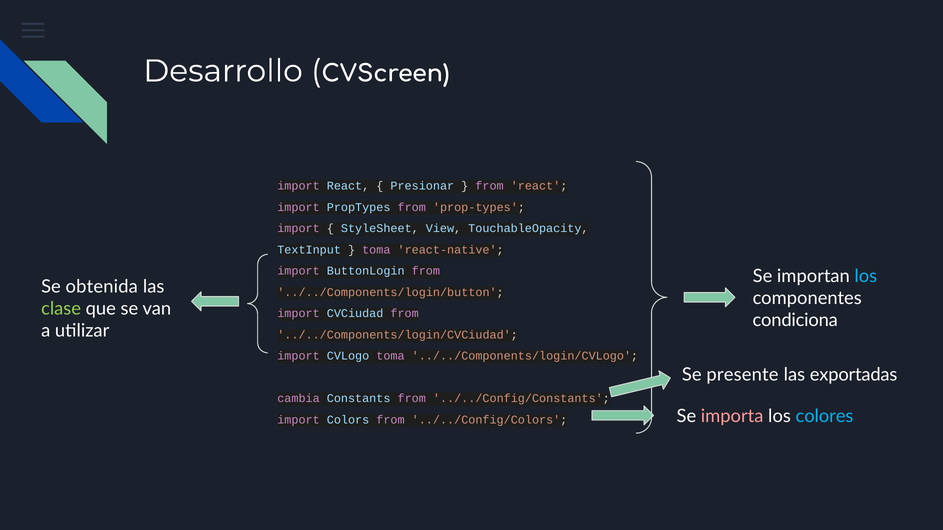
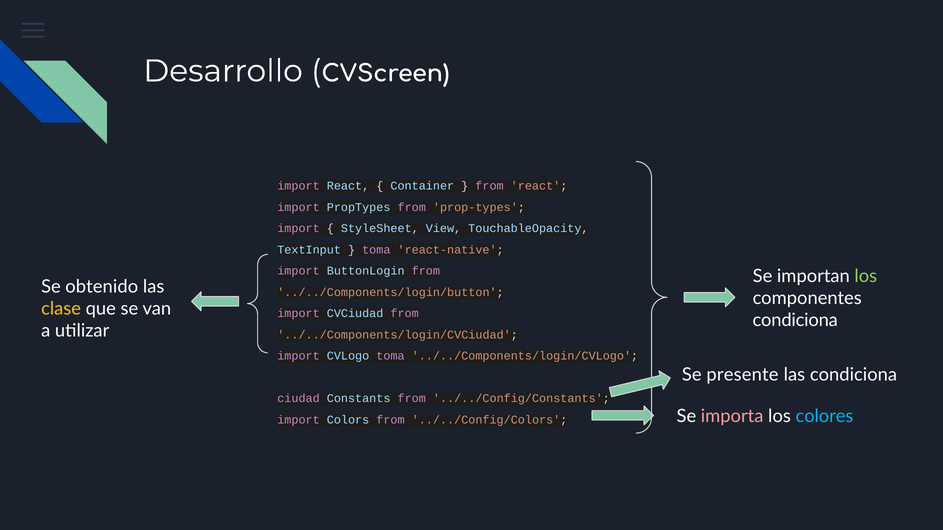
Presionar: Presionar -> Container (422, 186)
los colour: light blue -> light green (866, 276)
obtenida: obtenida -> obtenido (102, 287)
clase colour: light green -> yellow (61, 309)
las exportadas: exportadas -> condiciona (854, 375)
cambia: cambia -> ciudad (299, 399)
